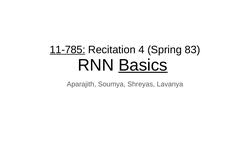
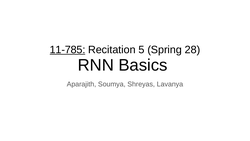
4: 4 -> 5 (142, 50)
83: 83 -> 28 (192, 50)
Basics underline: present -> none (143, 65)
